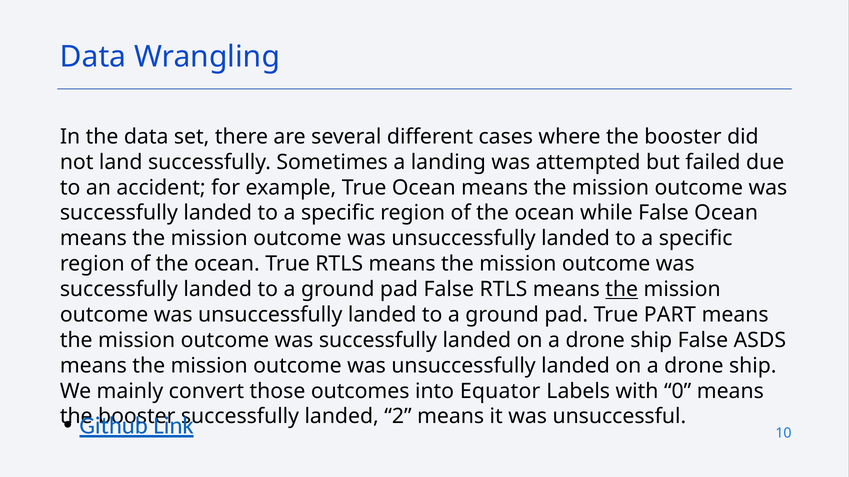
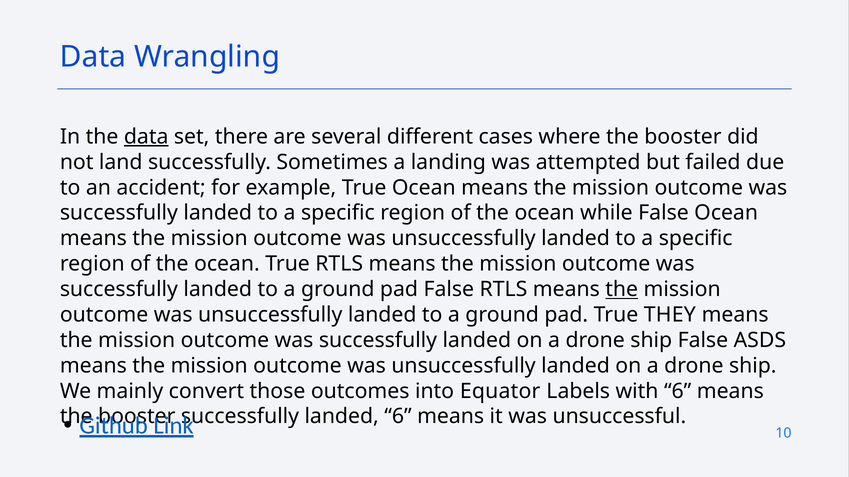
data underline: none -> present (146, 137)
PART: PART -> THEY (670, 315)
with 0: 0 -> 6 (678, 392)
landed 2: 2 -> 6 (398, 417)
